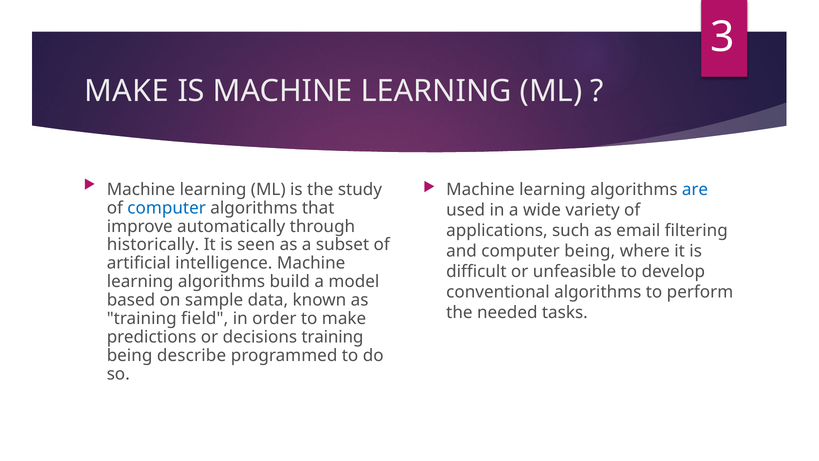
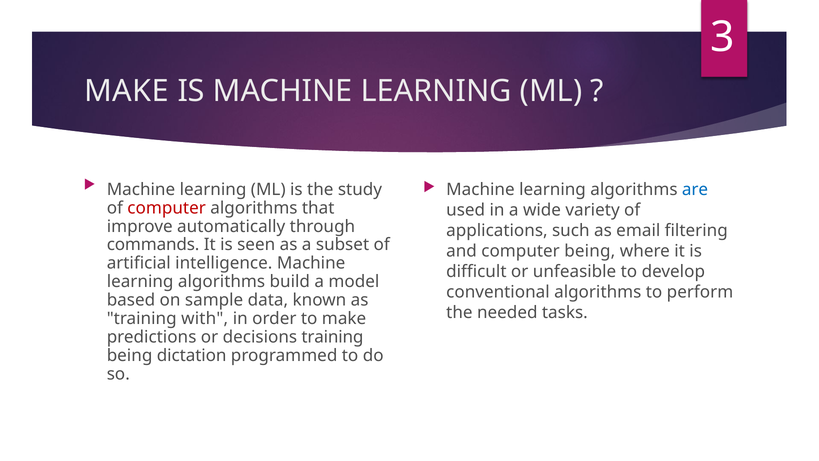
computer colour: blue -> red (167, 208)
historically: historically -> commands (153, 245)
field: field -> with (205, 318)
describe: describe -> dictation (192, 355)
